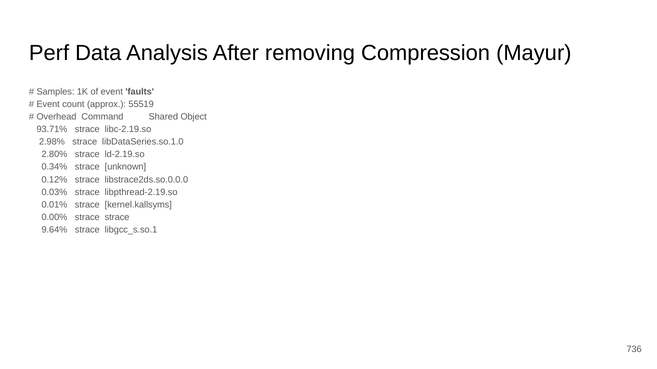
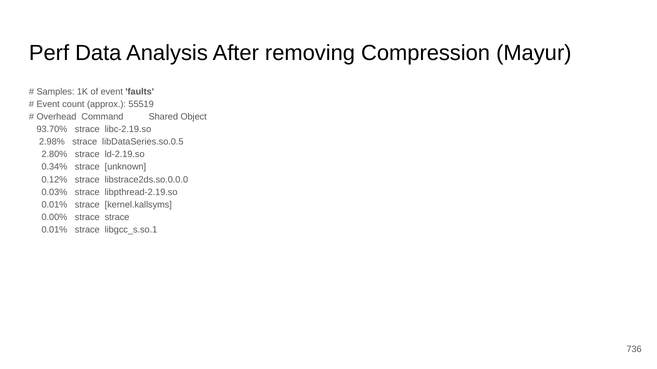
93.71%: 93.71% -> 93.70% (52, 129)
libDataSeries.so.1.0: libDataSeries.so.1.0 -> libDataSeries.so.0.5 (143, 142)
9.64%: 9.64% -> 0.01% (54, 230)
